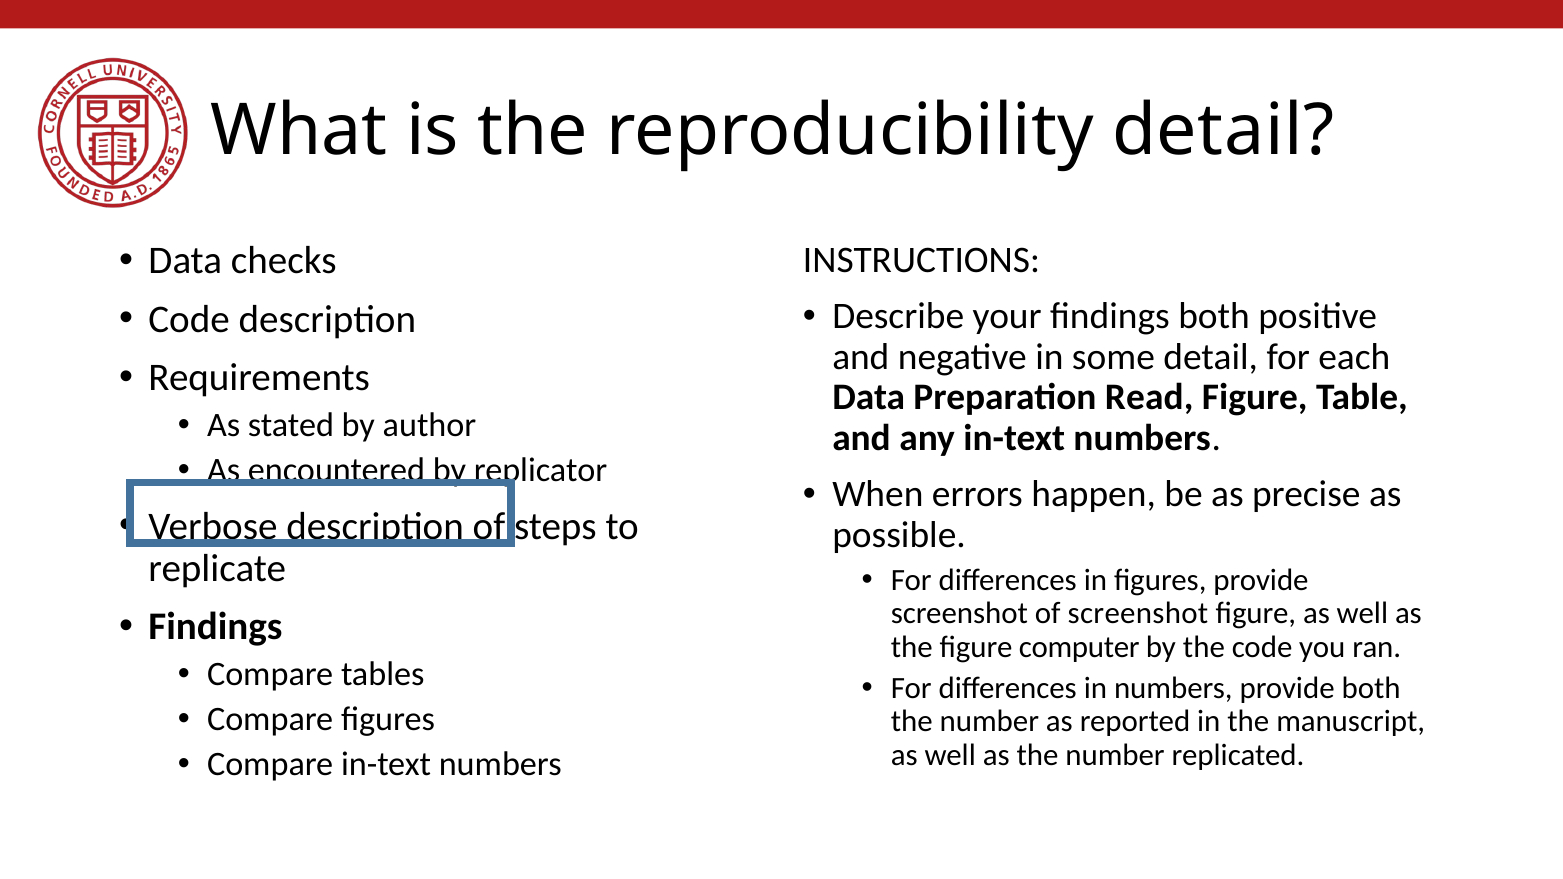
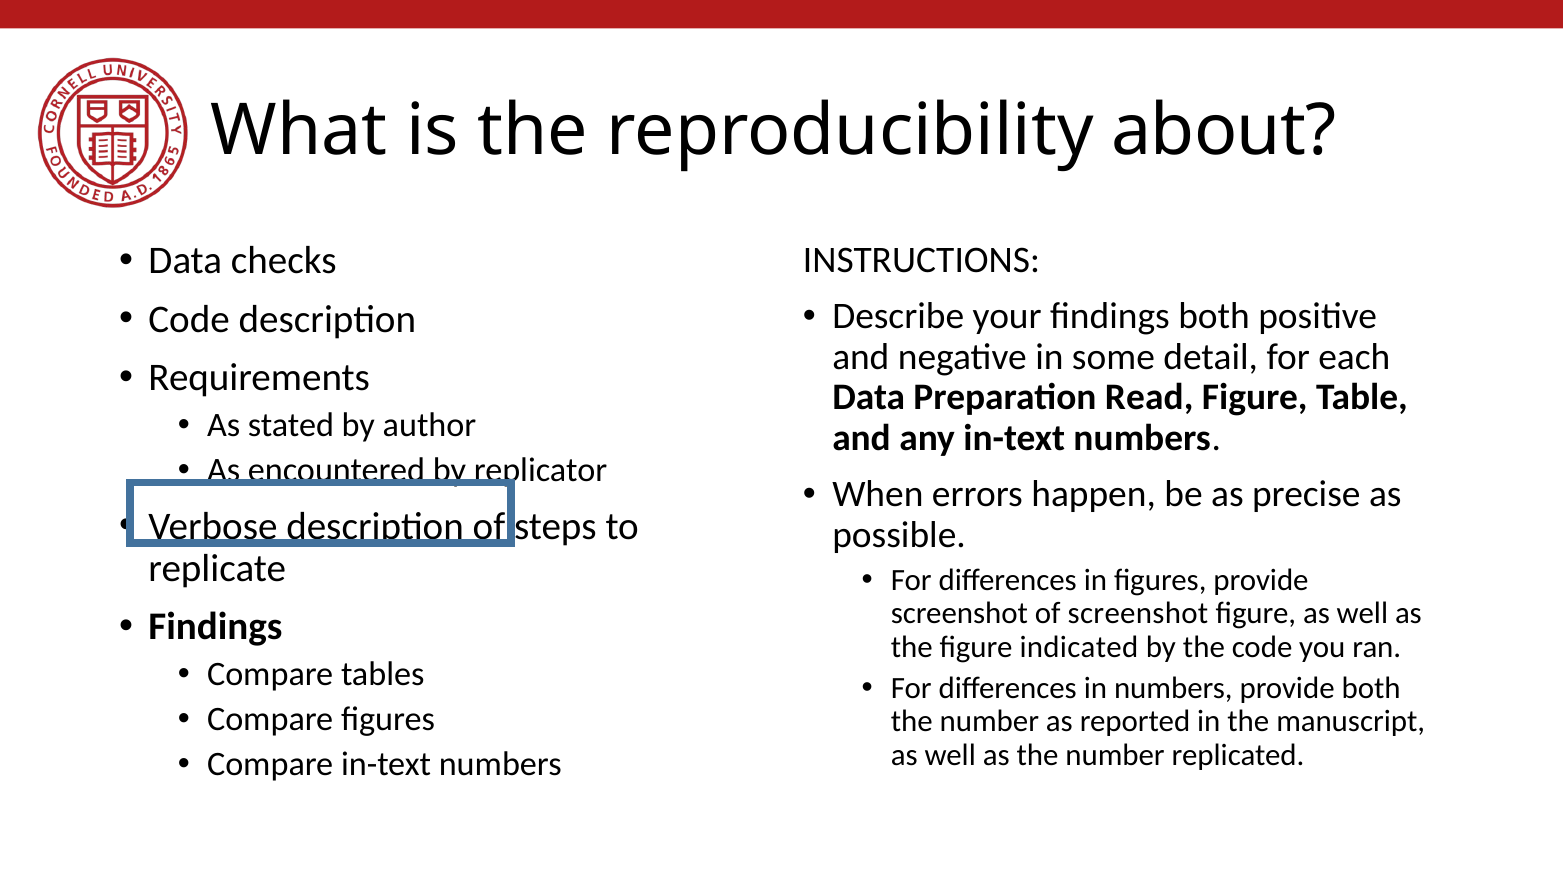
reproducibility detail: detail -> about (1224, 131)
computer: computer -> indicated (1079, 647)
